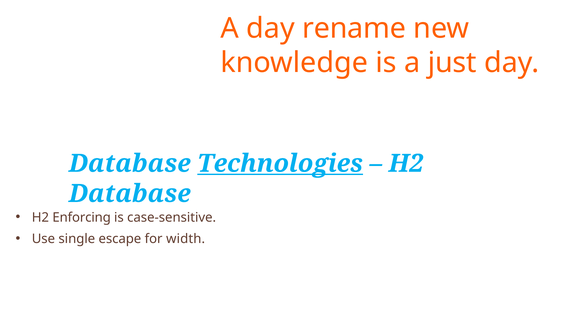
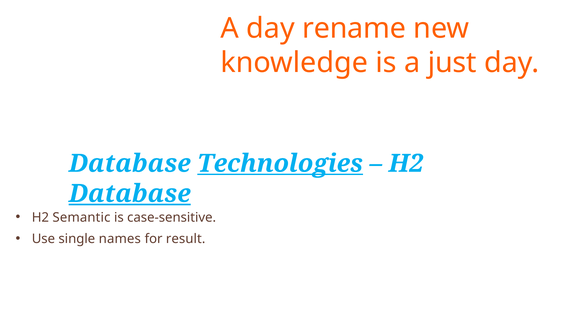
Database underline: none -> present (130, 194)
Enforcing: Enforcing -> Semantic (81, 218)
escape: escape -> names (120, 239)
width: width -> result (186, 239)
